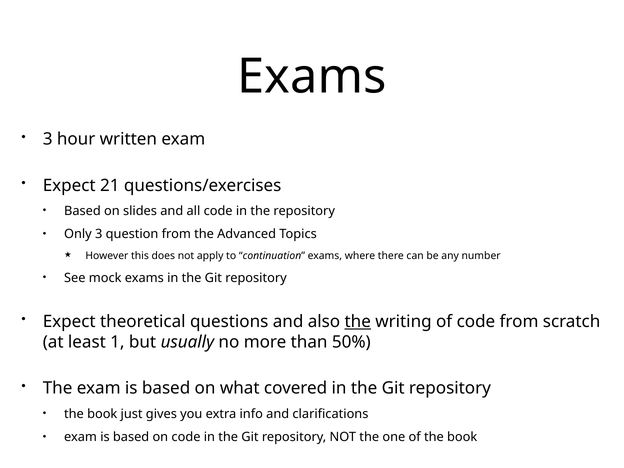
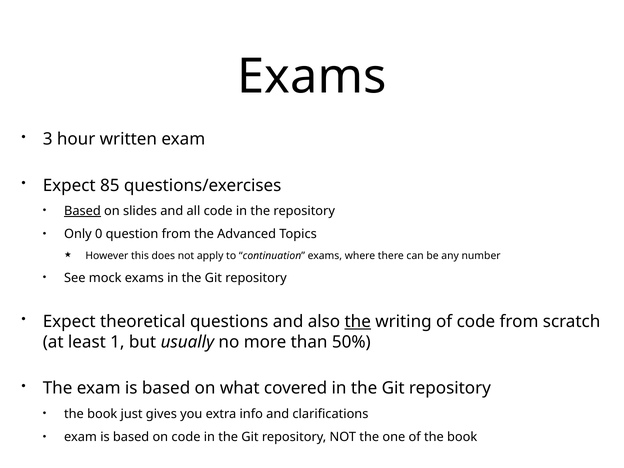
21: 21 -> 85 (110, 185)
Based underline: none -> present (82, 211)
Only 3: 3 -> 0 (99, 234)
